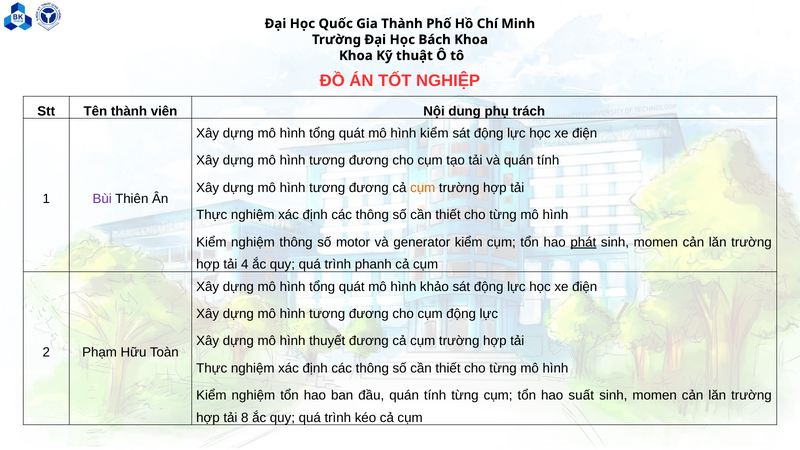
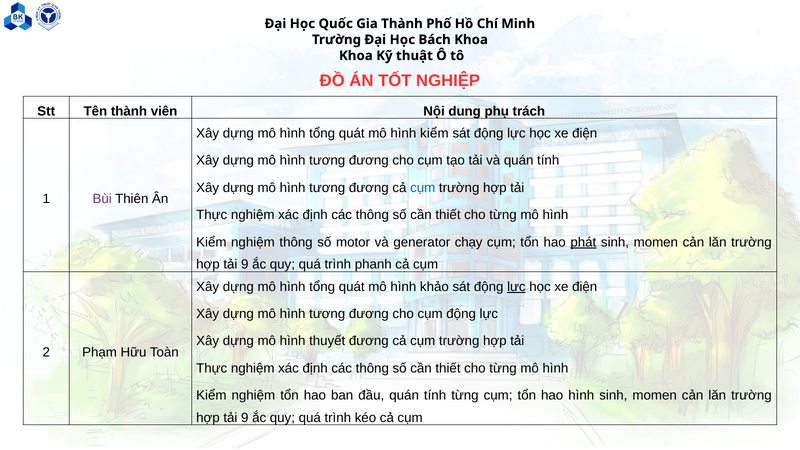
cụm colour: orange -> blue (423, 188)
generator kiểm: kiểm -> chạy (469, 242)
4: 4 -> 9 (245, 264)
lực underline: none -> present (516, 287)
hao suất: suất -> hình (581, 395)
8: 8 -> 9 (245, 418)
